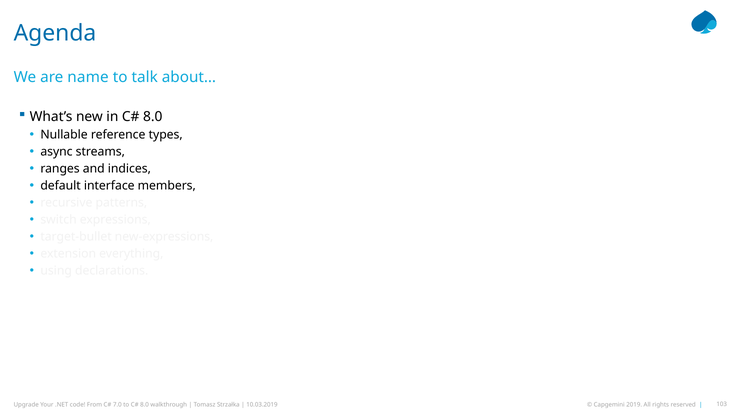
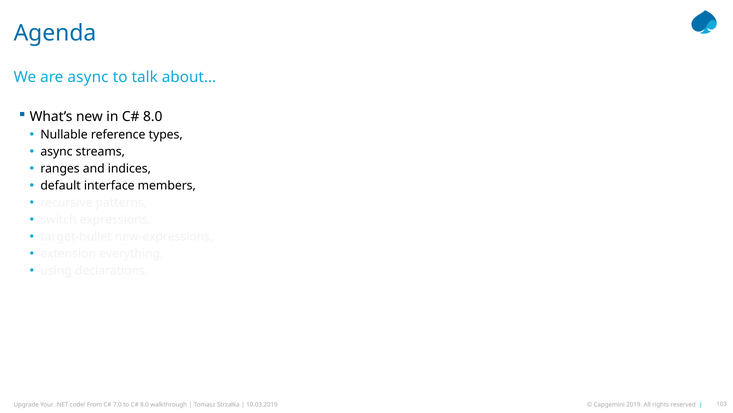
are name: name -> async (88, 77)
